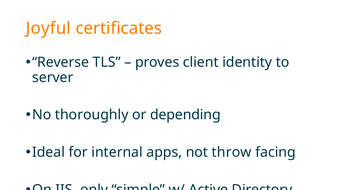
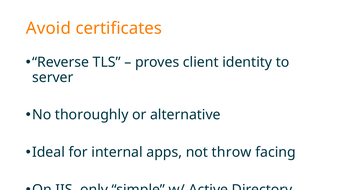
Joyful: Joyful -> Avoid (48, 28)
depending: depending -> alternative (185, 115)
